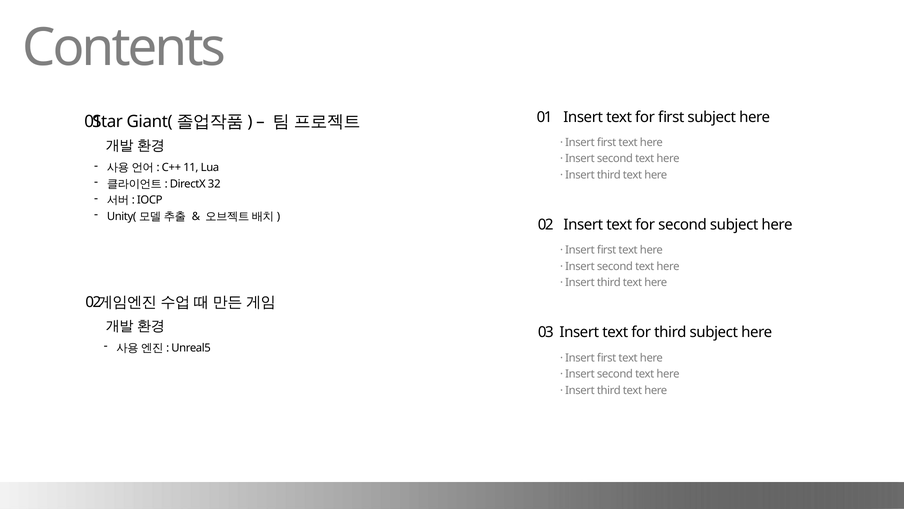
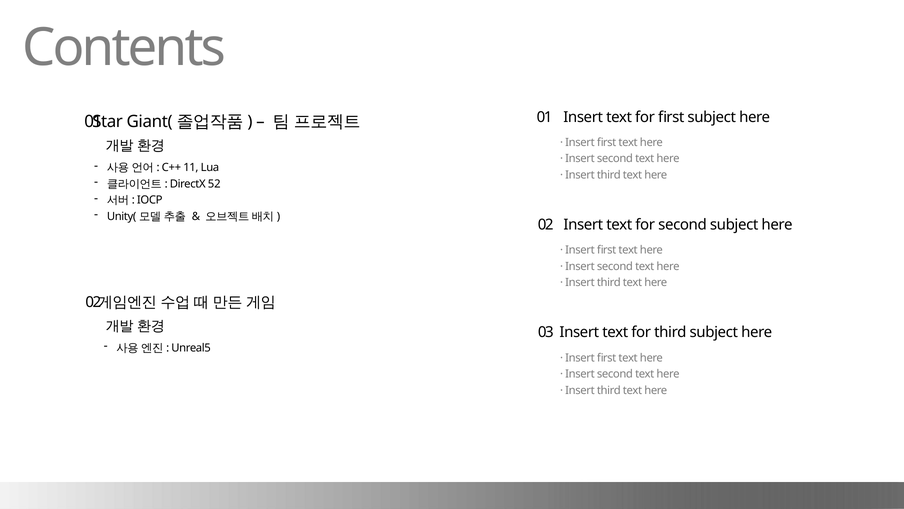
32: 32 -> 52 (214, 184)
